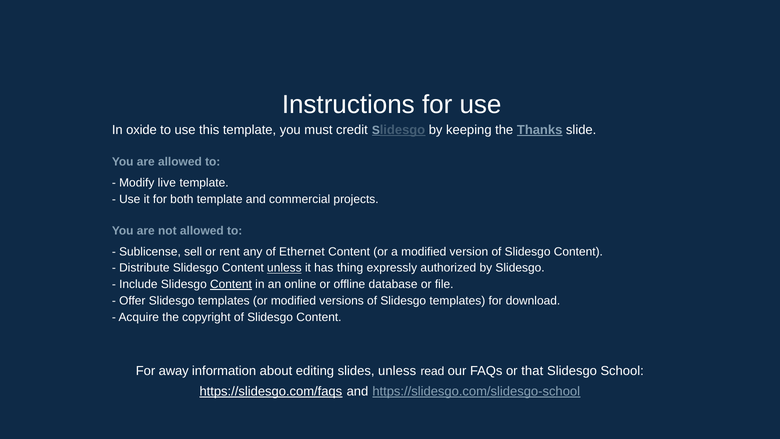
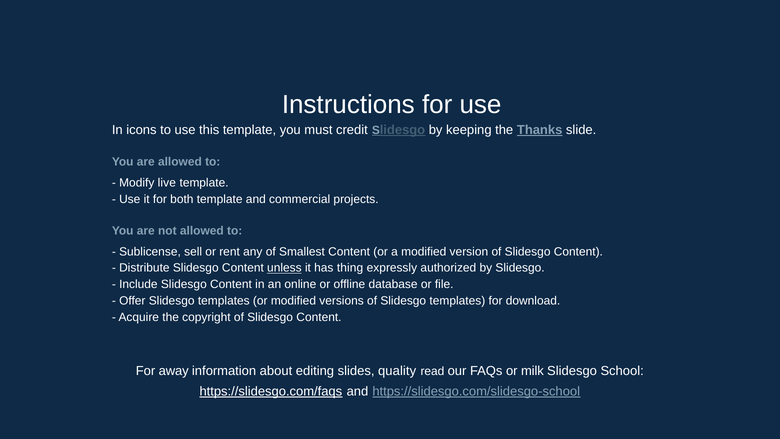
oxide: oxide -> icons (141, 130)
Ethernet: Ethernet -> Smallest (302, 251)
Content underline: present -> none (231, 284)
slides unless: unless -> quality (397, 371)
that: that -> milk (532, 371)
